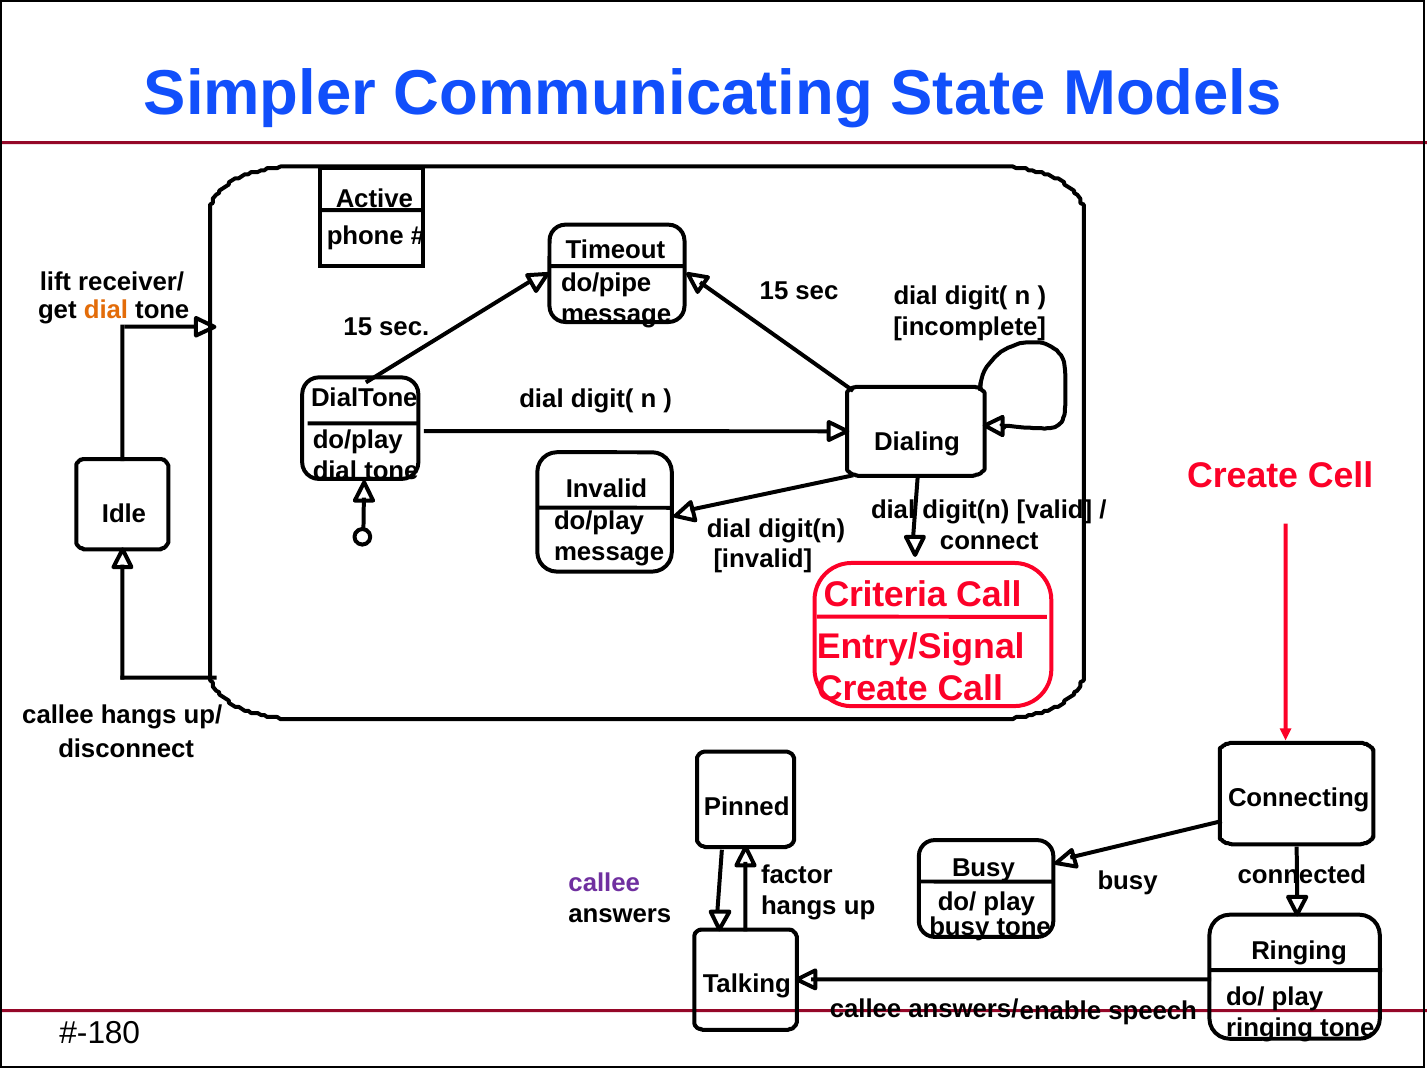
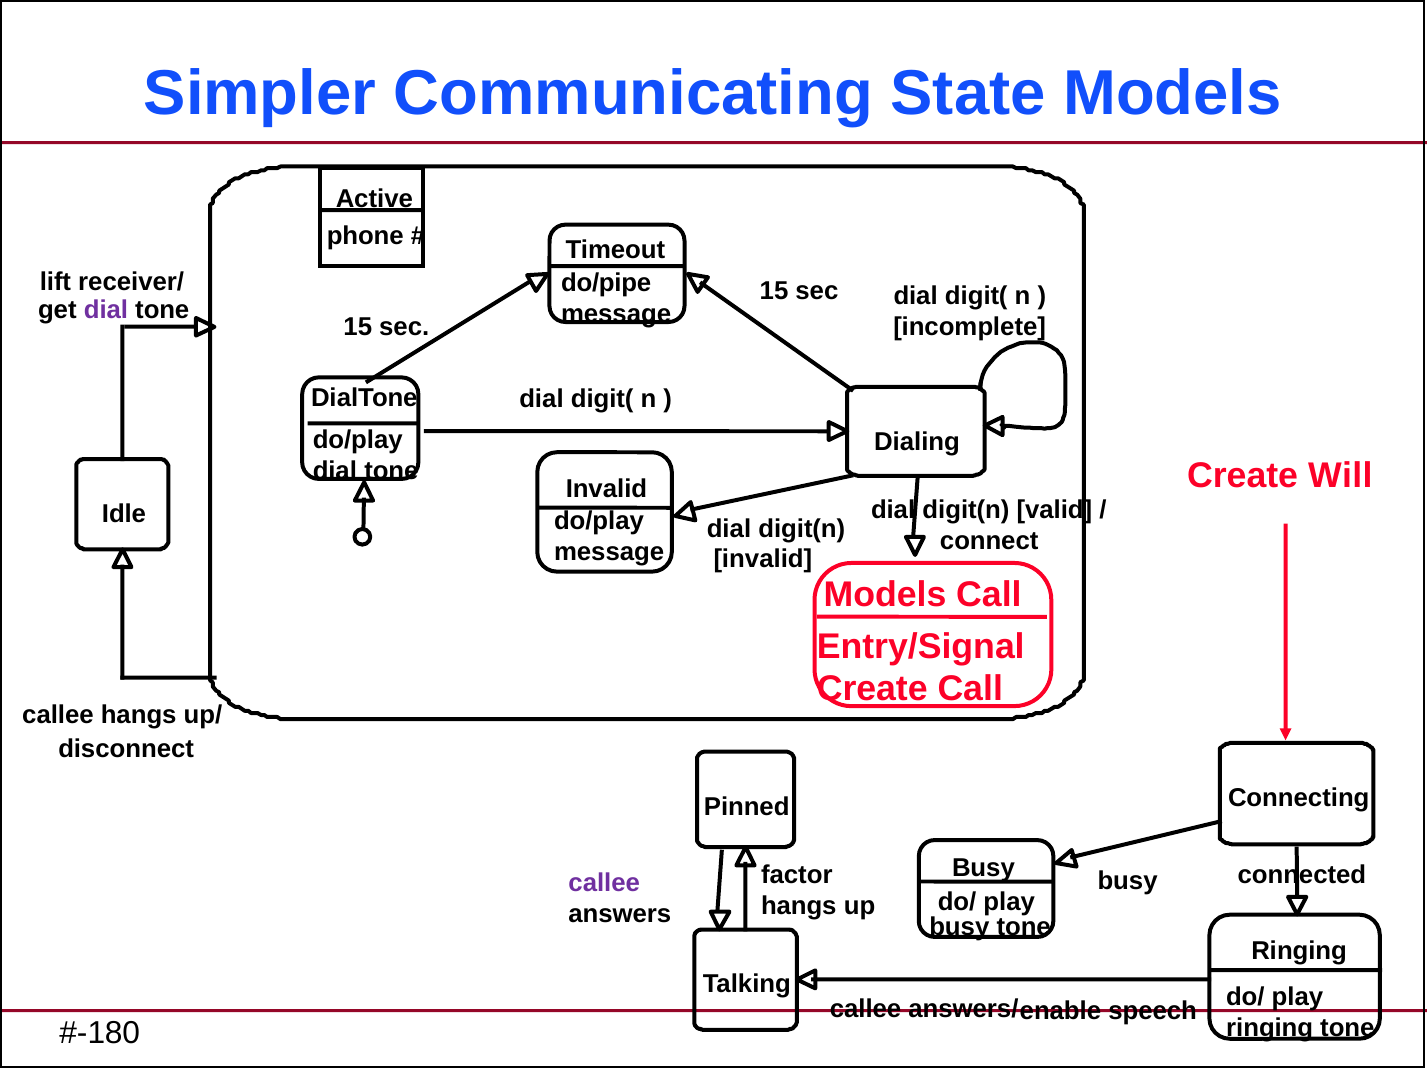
dial colour: orange -> purple (106, 310)
Cell: Cell -> Will (1340, 475)
Criteria: Criteria -> Models (885, 595)
